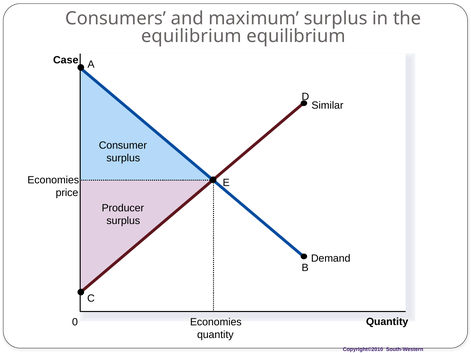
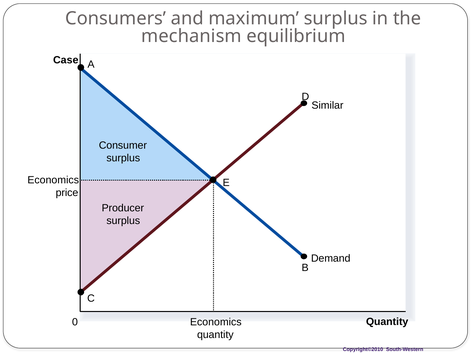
equilibrium: equilibrium -> mechanism (191, 36)
Economies: Economies -> Economics (53, 180)
Economies: Economies -> Economics (216, 322)
